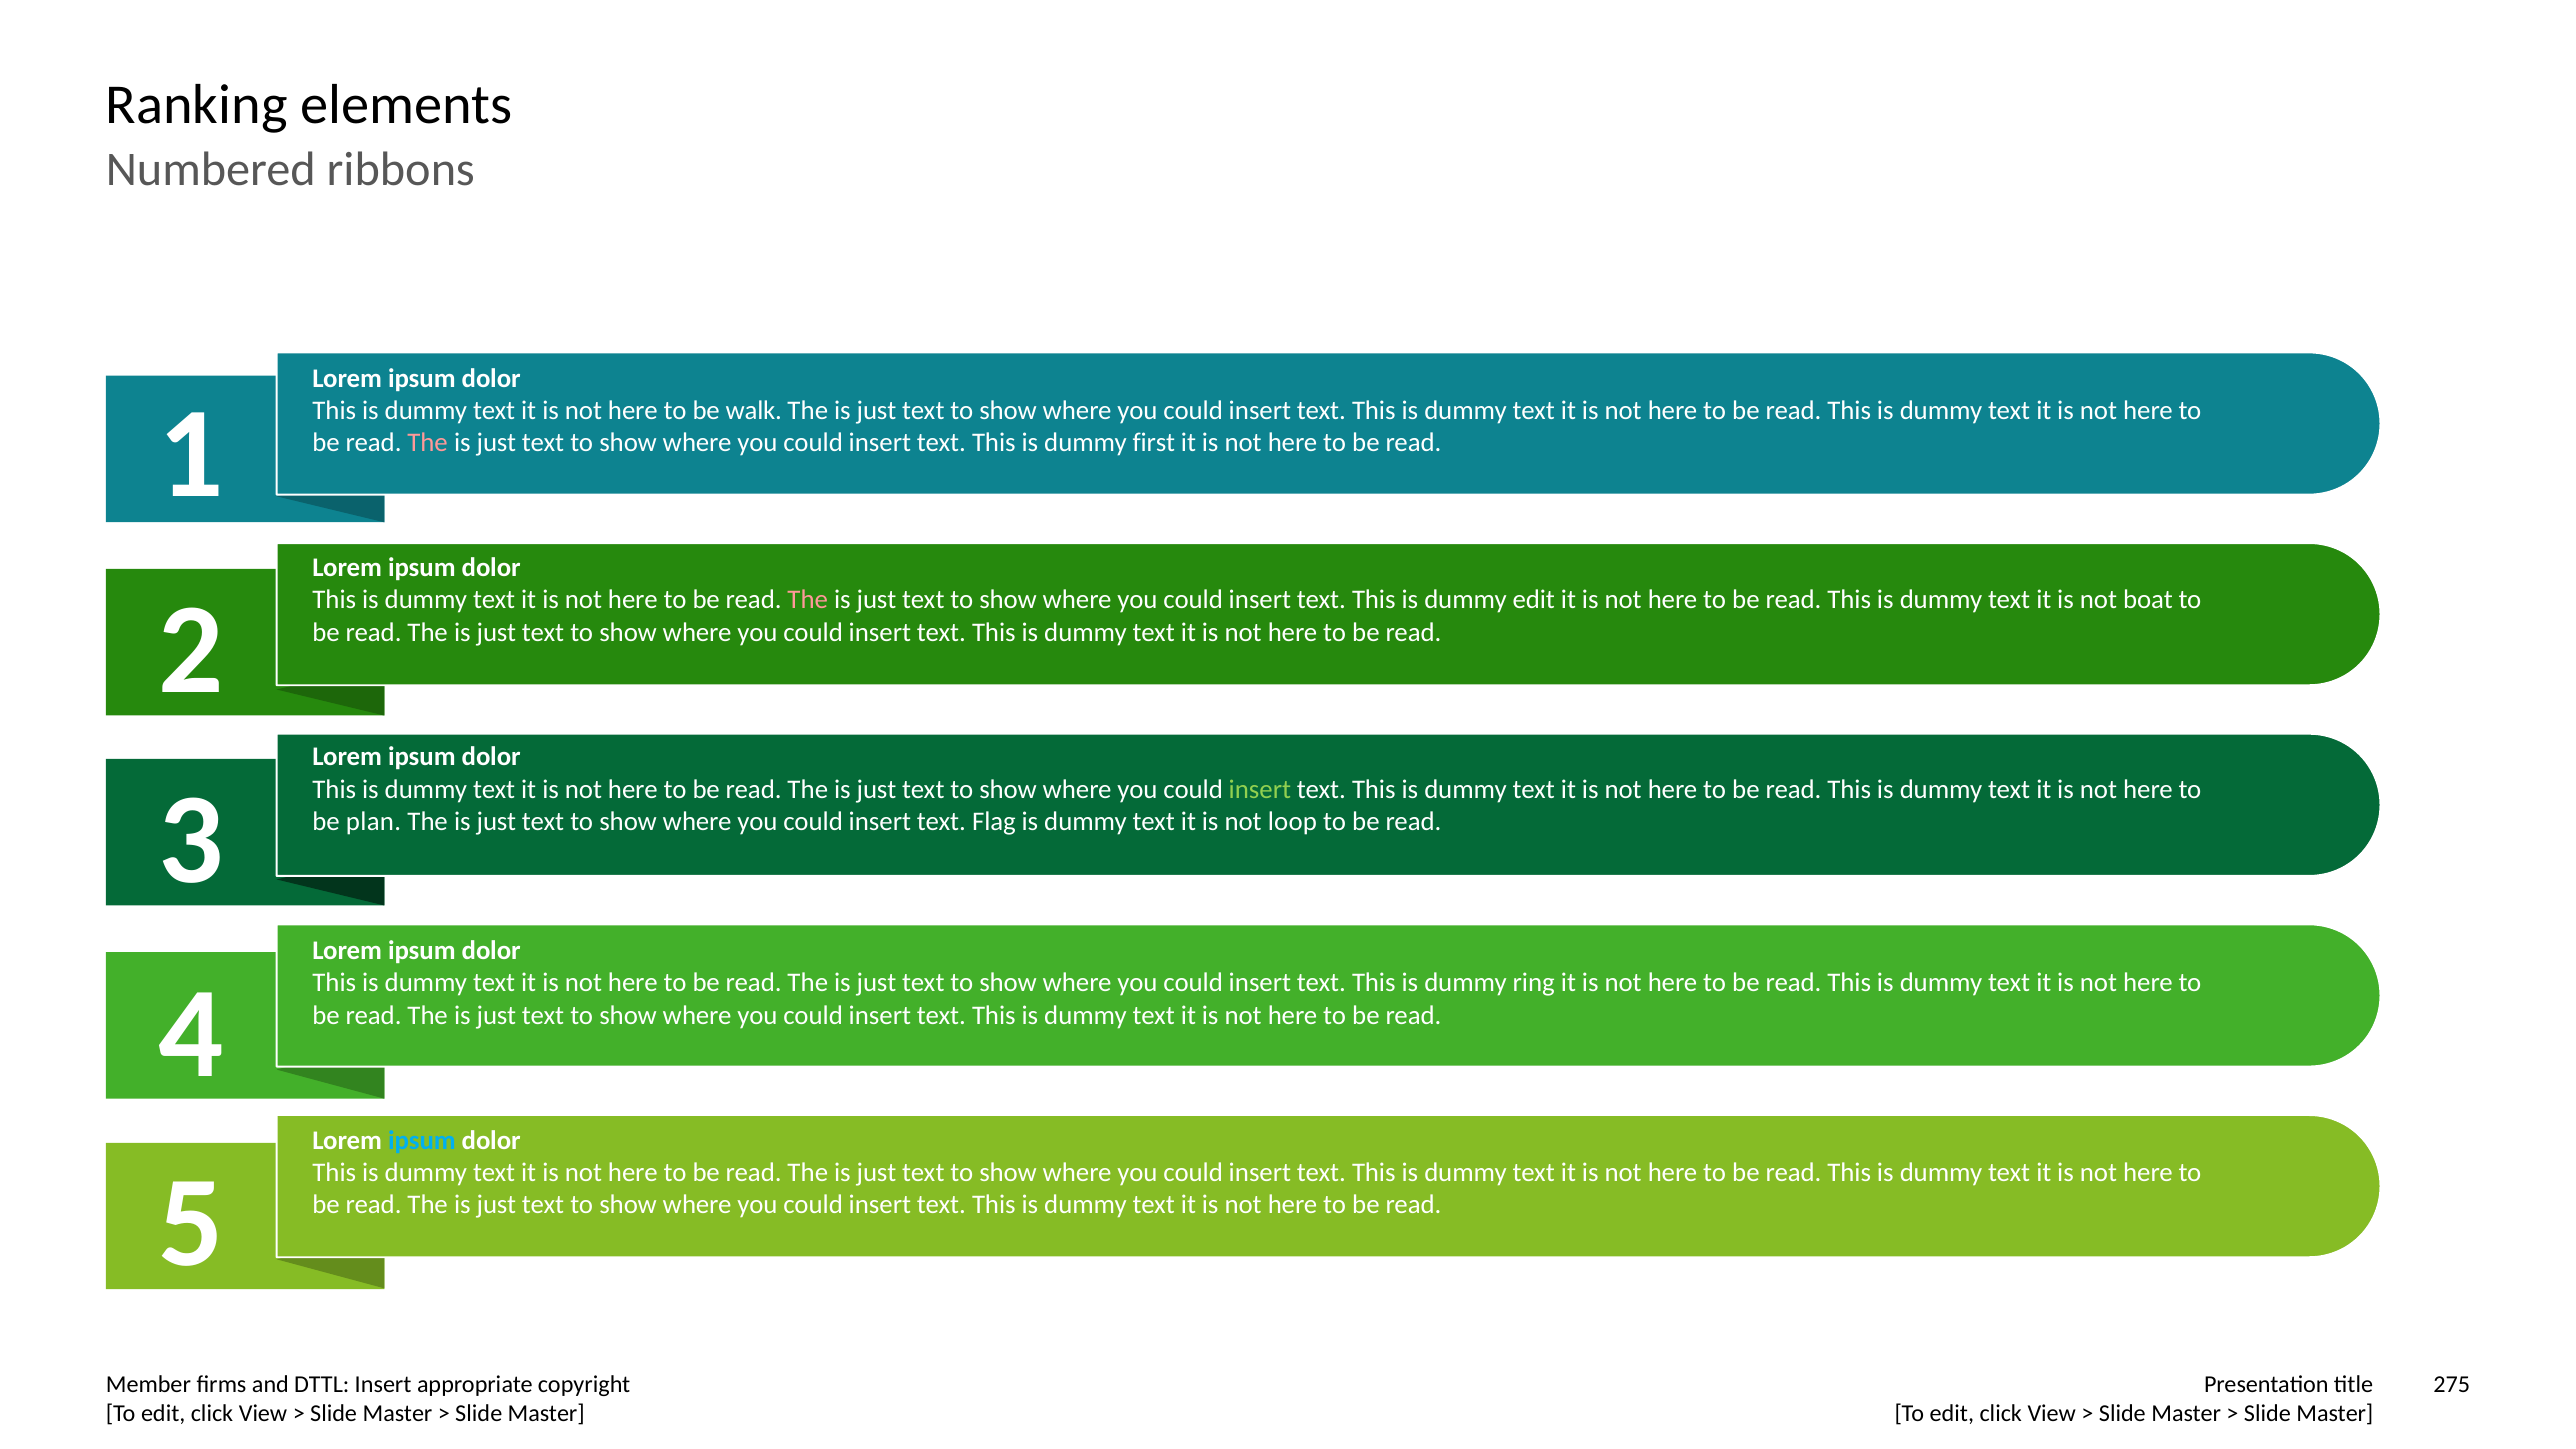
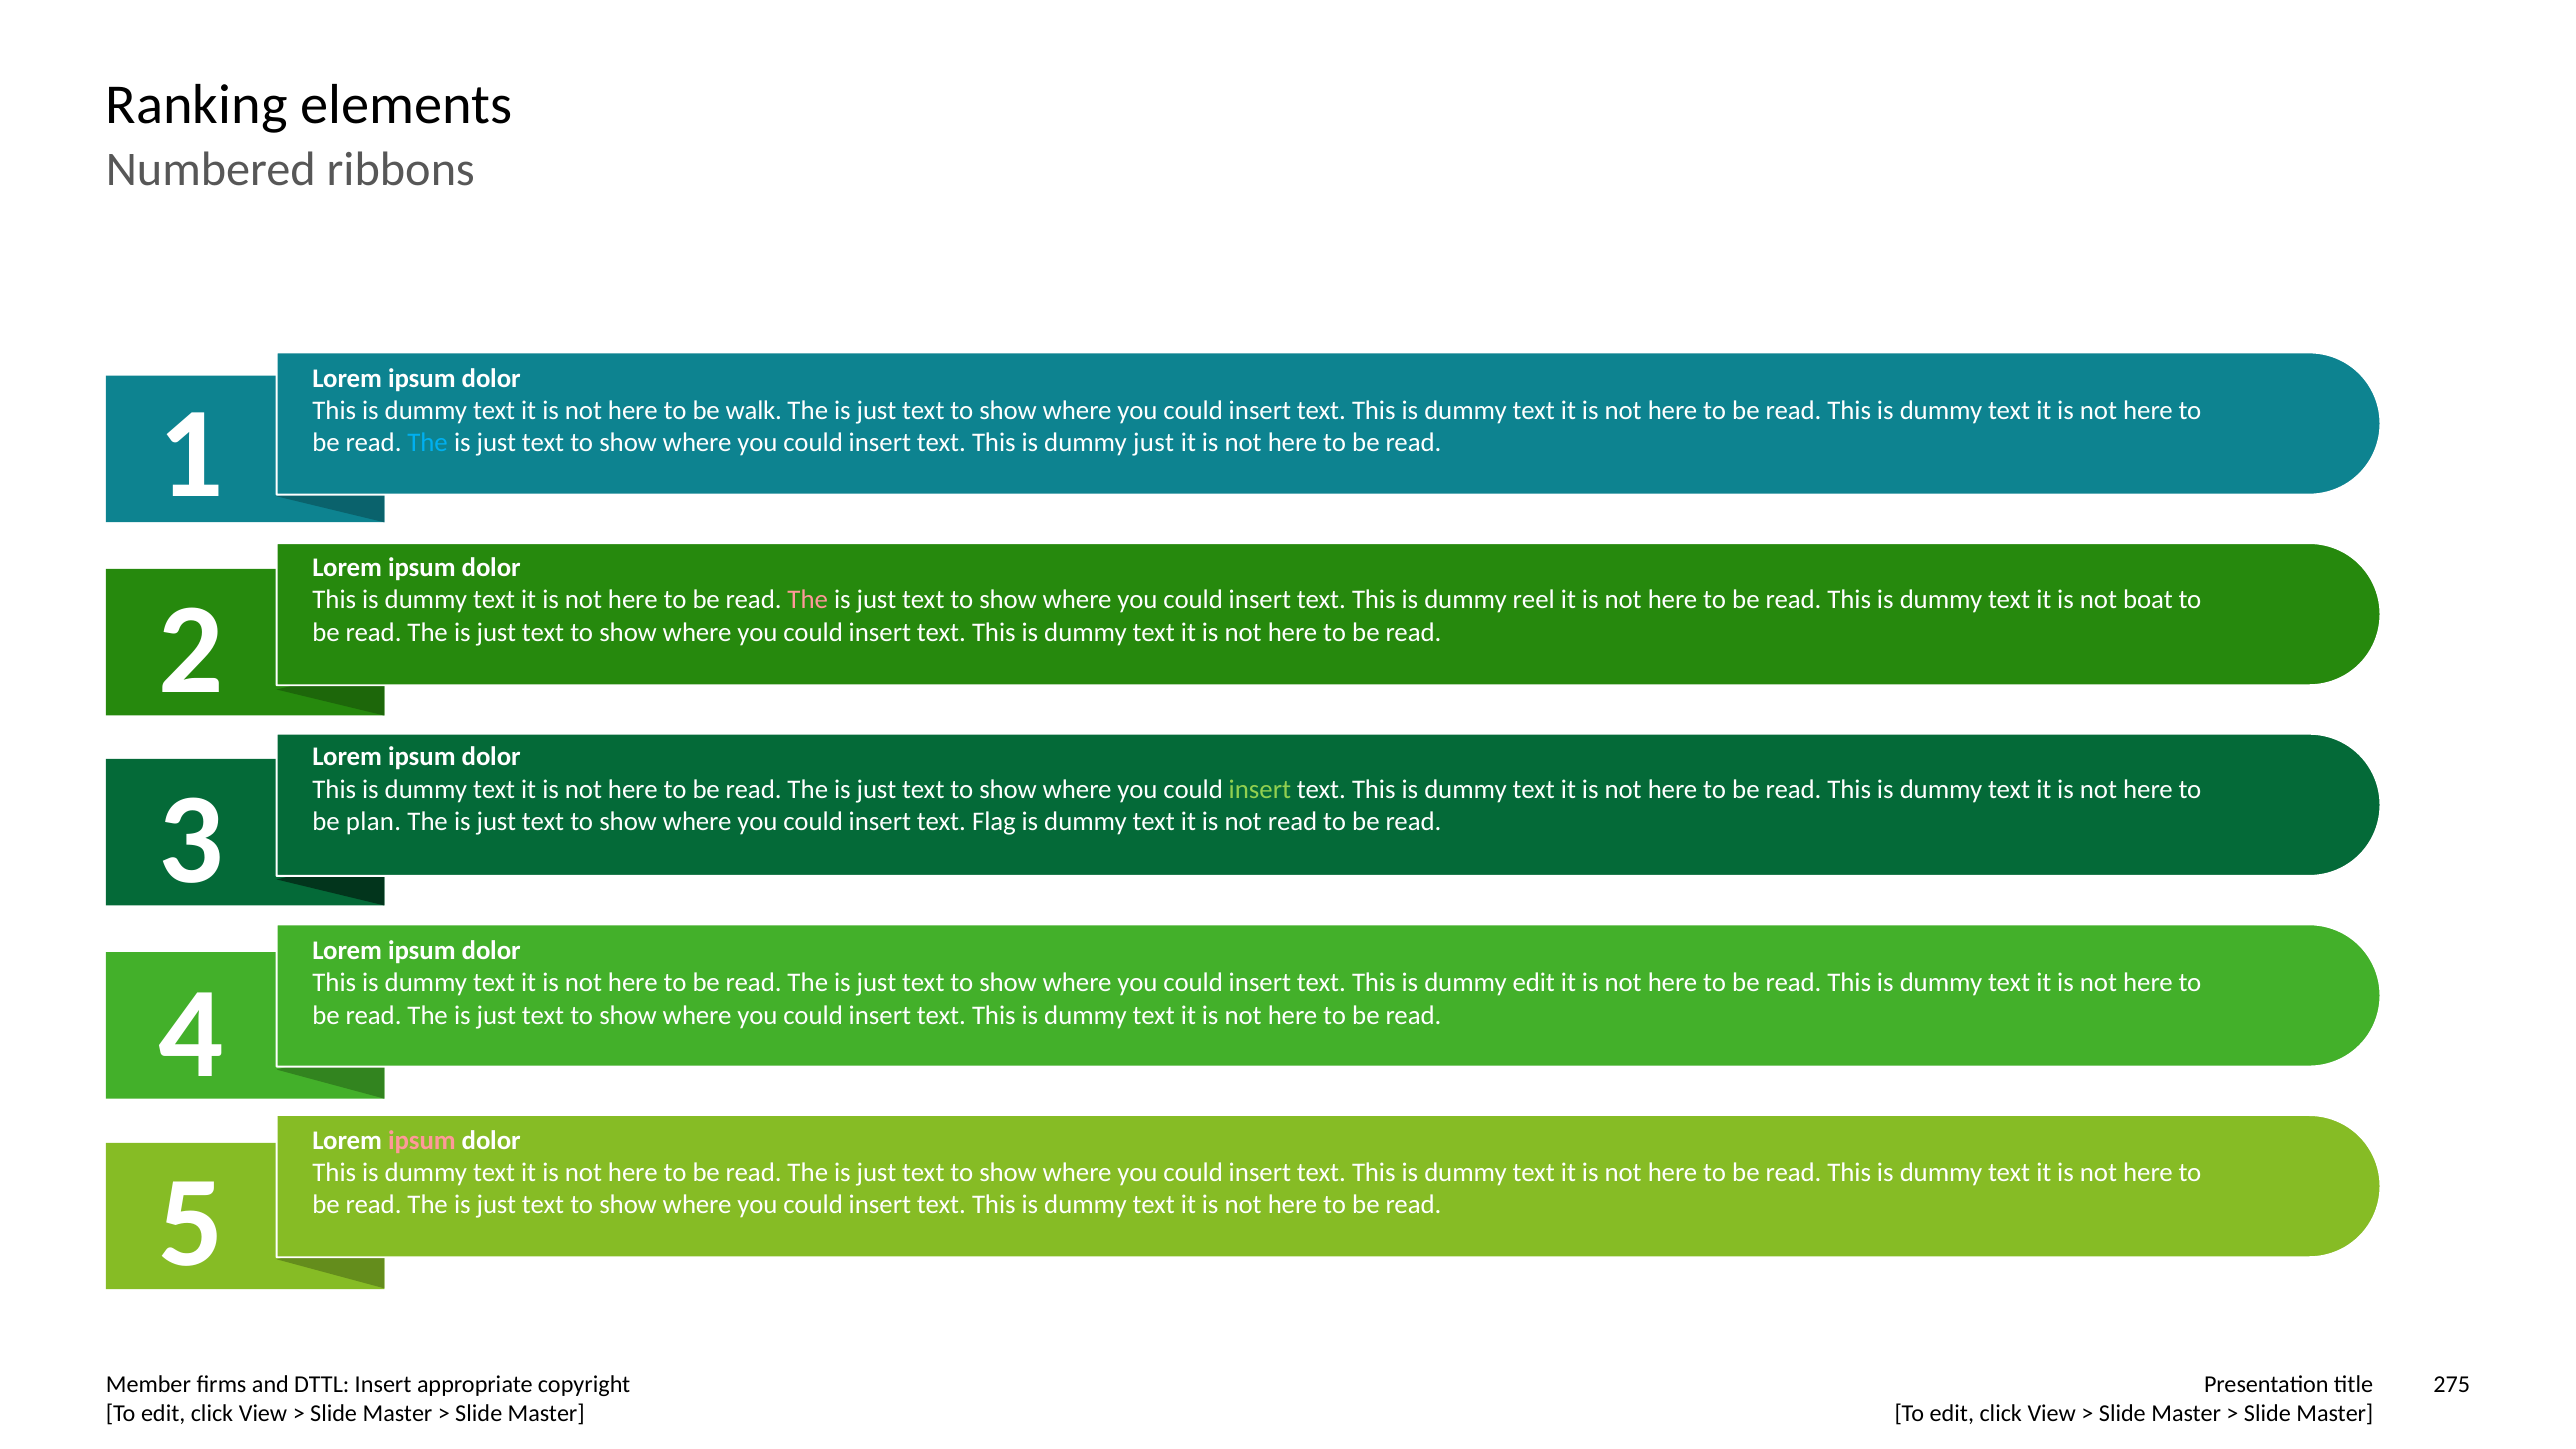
The colour: pink -> light blue (428, 443)
dummy first: first -> just (1154, 443)
dummy edit: edit -> reel (1534, 600)
not loop: loop -> read (1293, 822)
dummy ring: ring -> edit (1534, 983)
ipsum colour: light blue -> pink (422, 1140)
